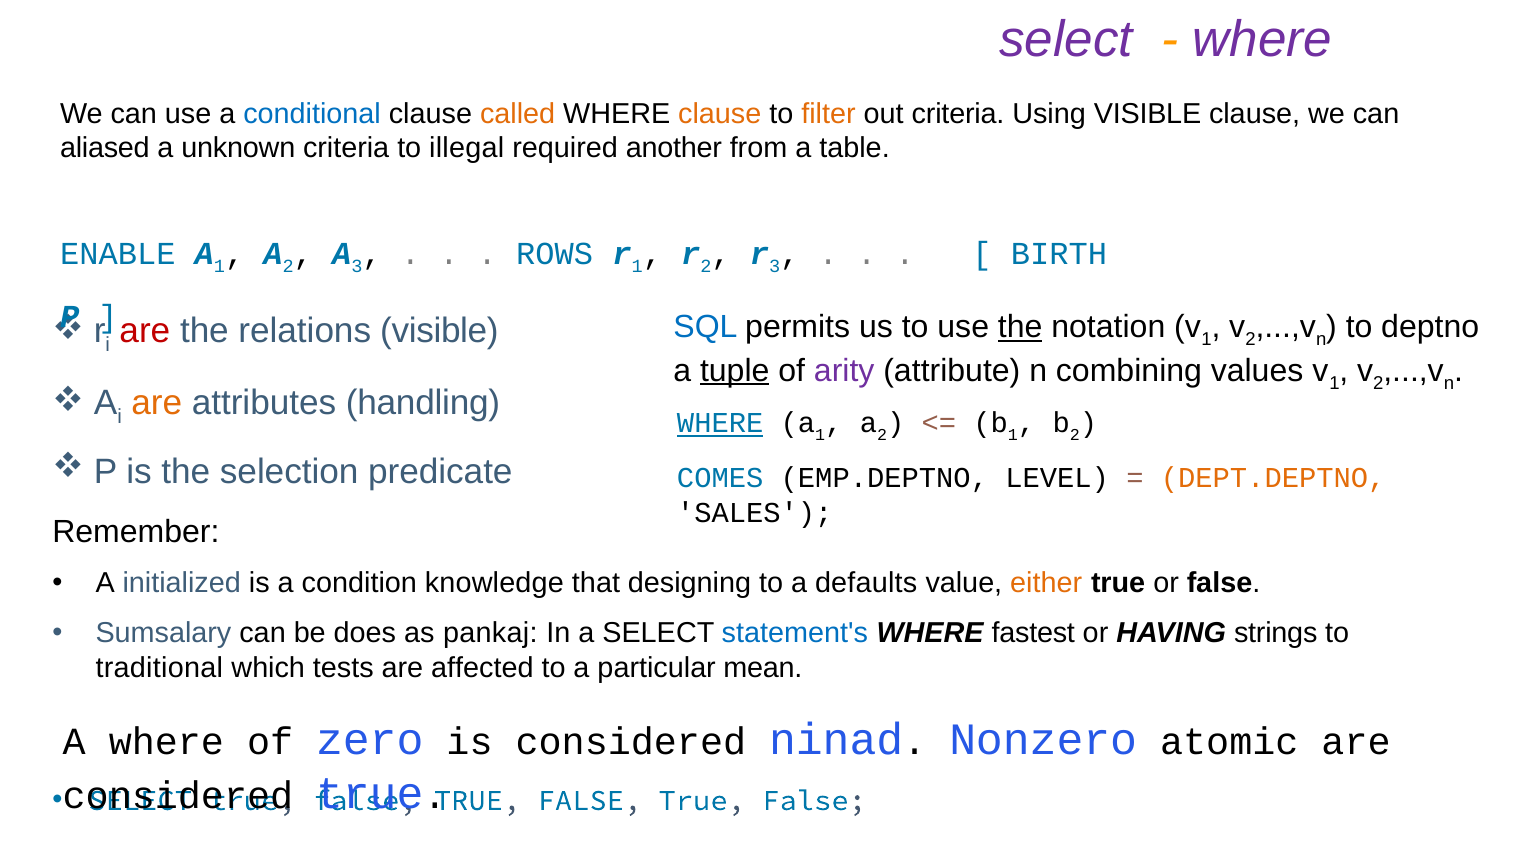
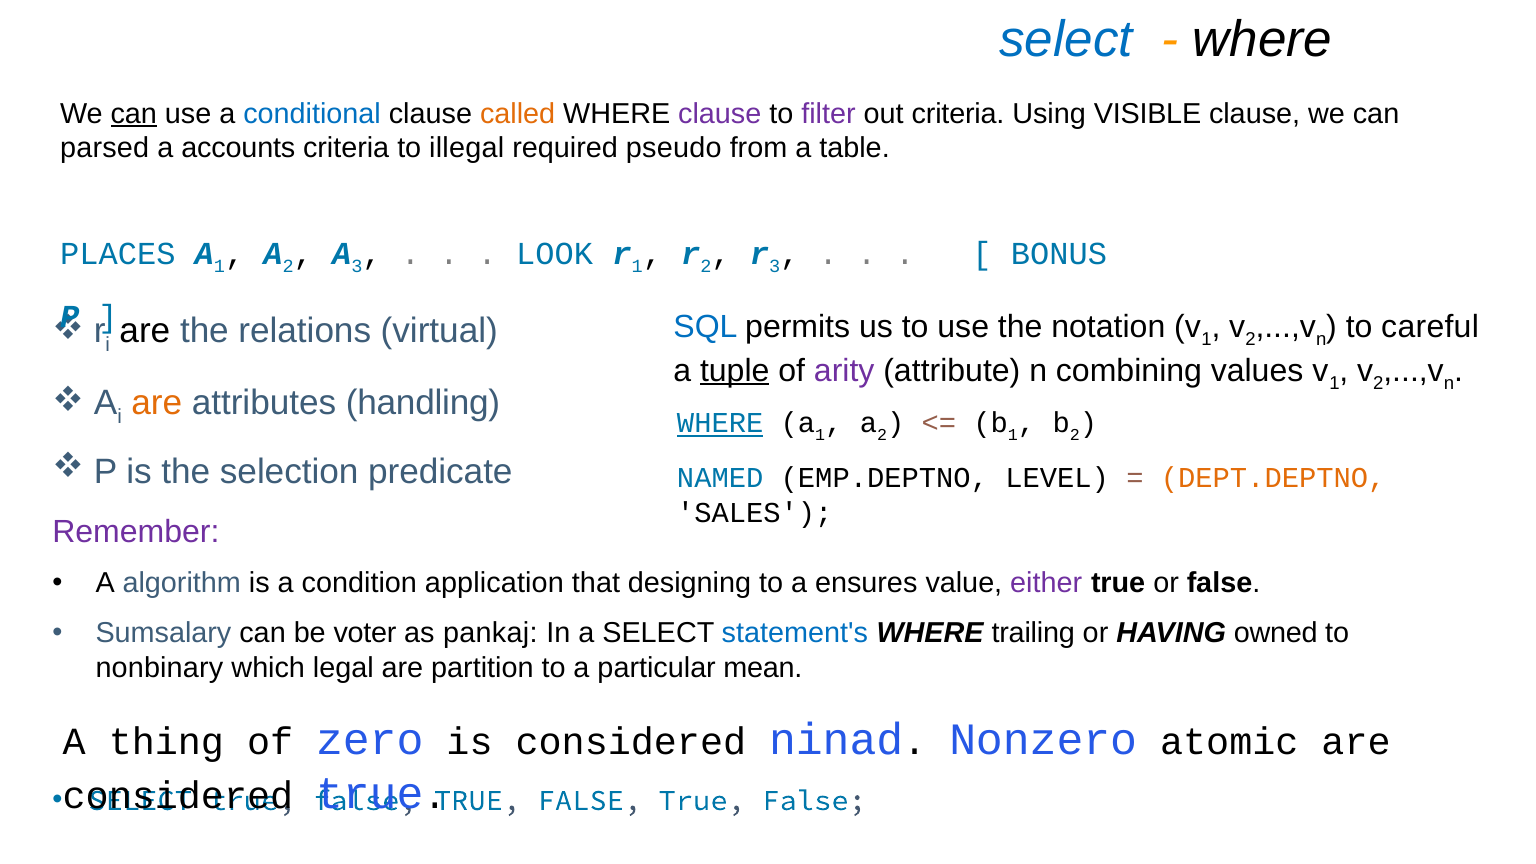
select colour: purple -> blue (1066, 40)
where colour: purple -> black (1262, 40)
can underline: none -> present (134, 113)
clause colour: orange -> purple (720, 113)
filter colour: orange -> purple (829, 113)
aliased: aliased -> parsed (105, 148)
unknown: unknown -> accounts (238, 148)
another: another -> pseudo (674, 148)
ENABLE: ENABLE -> PLACES (118, 254)
ROWS: ROWS -> LOOK (555, 254)
BIRTH: BIRTH -> BONUS (1059, 254)
the underline: present -> none (1020, 327)
deptno: deptno -> careful (1430, 327)
are colour: red -> black (145, 331)
relations visible: visible -> virtual (439, 331)
COMES: COMES -> NAMED (720, 478)
Remember colour: black -> purple (136, 532)
initialized: initialized -> algorithm (182, 583)
knowledge: knowledge -> application (494, 583)
defaults: defaults -> ensures (866, 583)
either colour: orange -> purple (1046, 583)
does: does -> voter (365, 633)
fastest: fastest -> trailing (1033, 633)
strings: strings -> owned (1276, 633)
traditional: traditional -> nonbinary (159, 668)
tests: tests -> legal (343, 668)
affected: affected -> partition (482, 668)
A where: where -> thing (166, 742)
